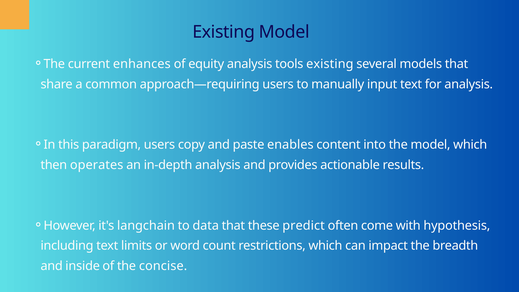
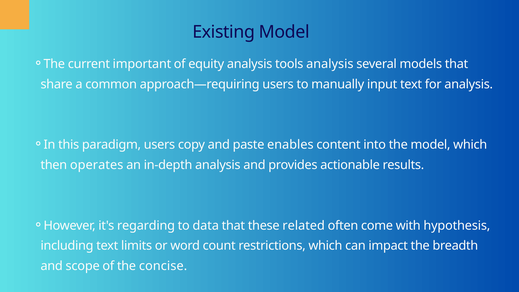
enhances: enhances -> important (142, 64)
tools existing: existing -> analysis (330, 64)
langchain: langchain -> regarding (146, 225)
predict: predict -> related (304, 225)
inside: inside -> scope (83, 266)
